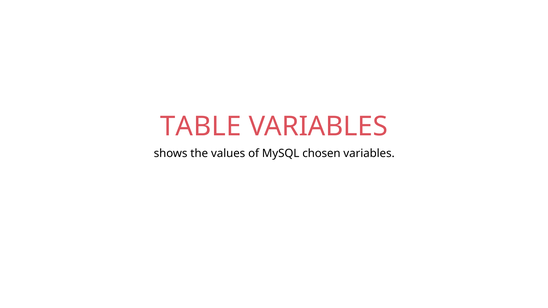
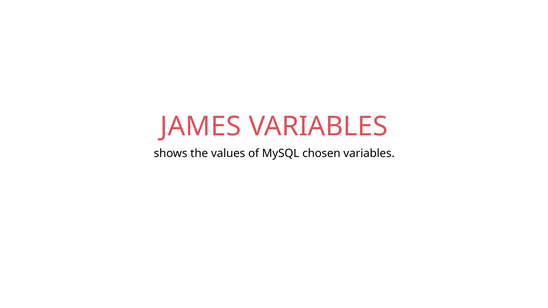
TABLE: TABLE -> JAMES (201, 127)
